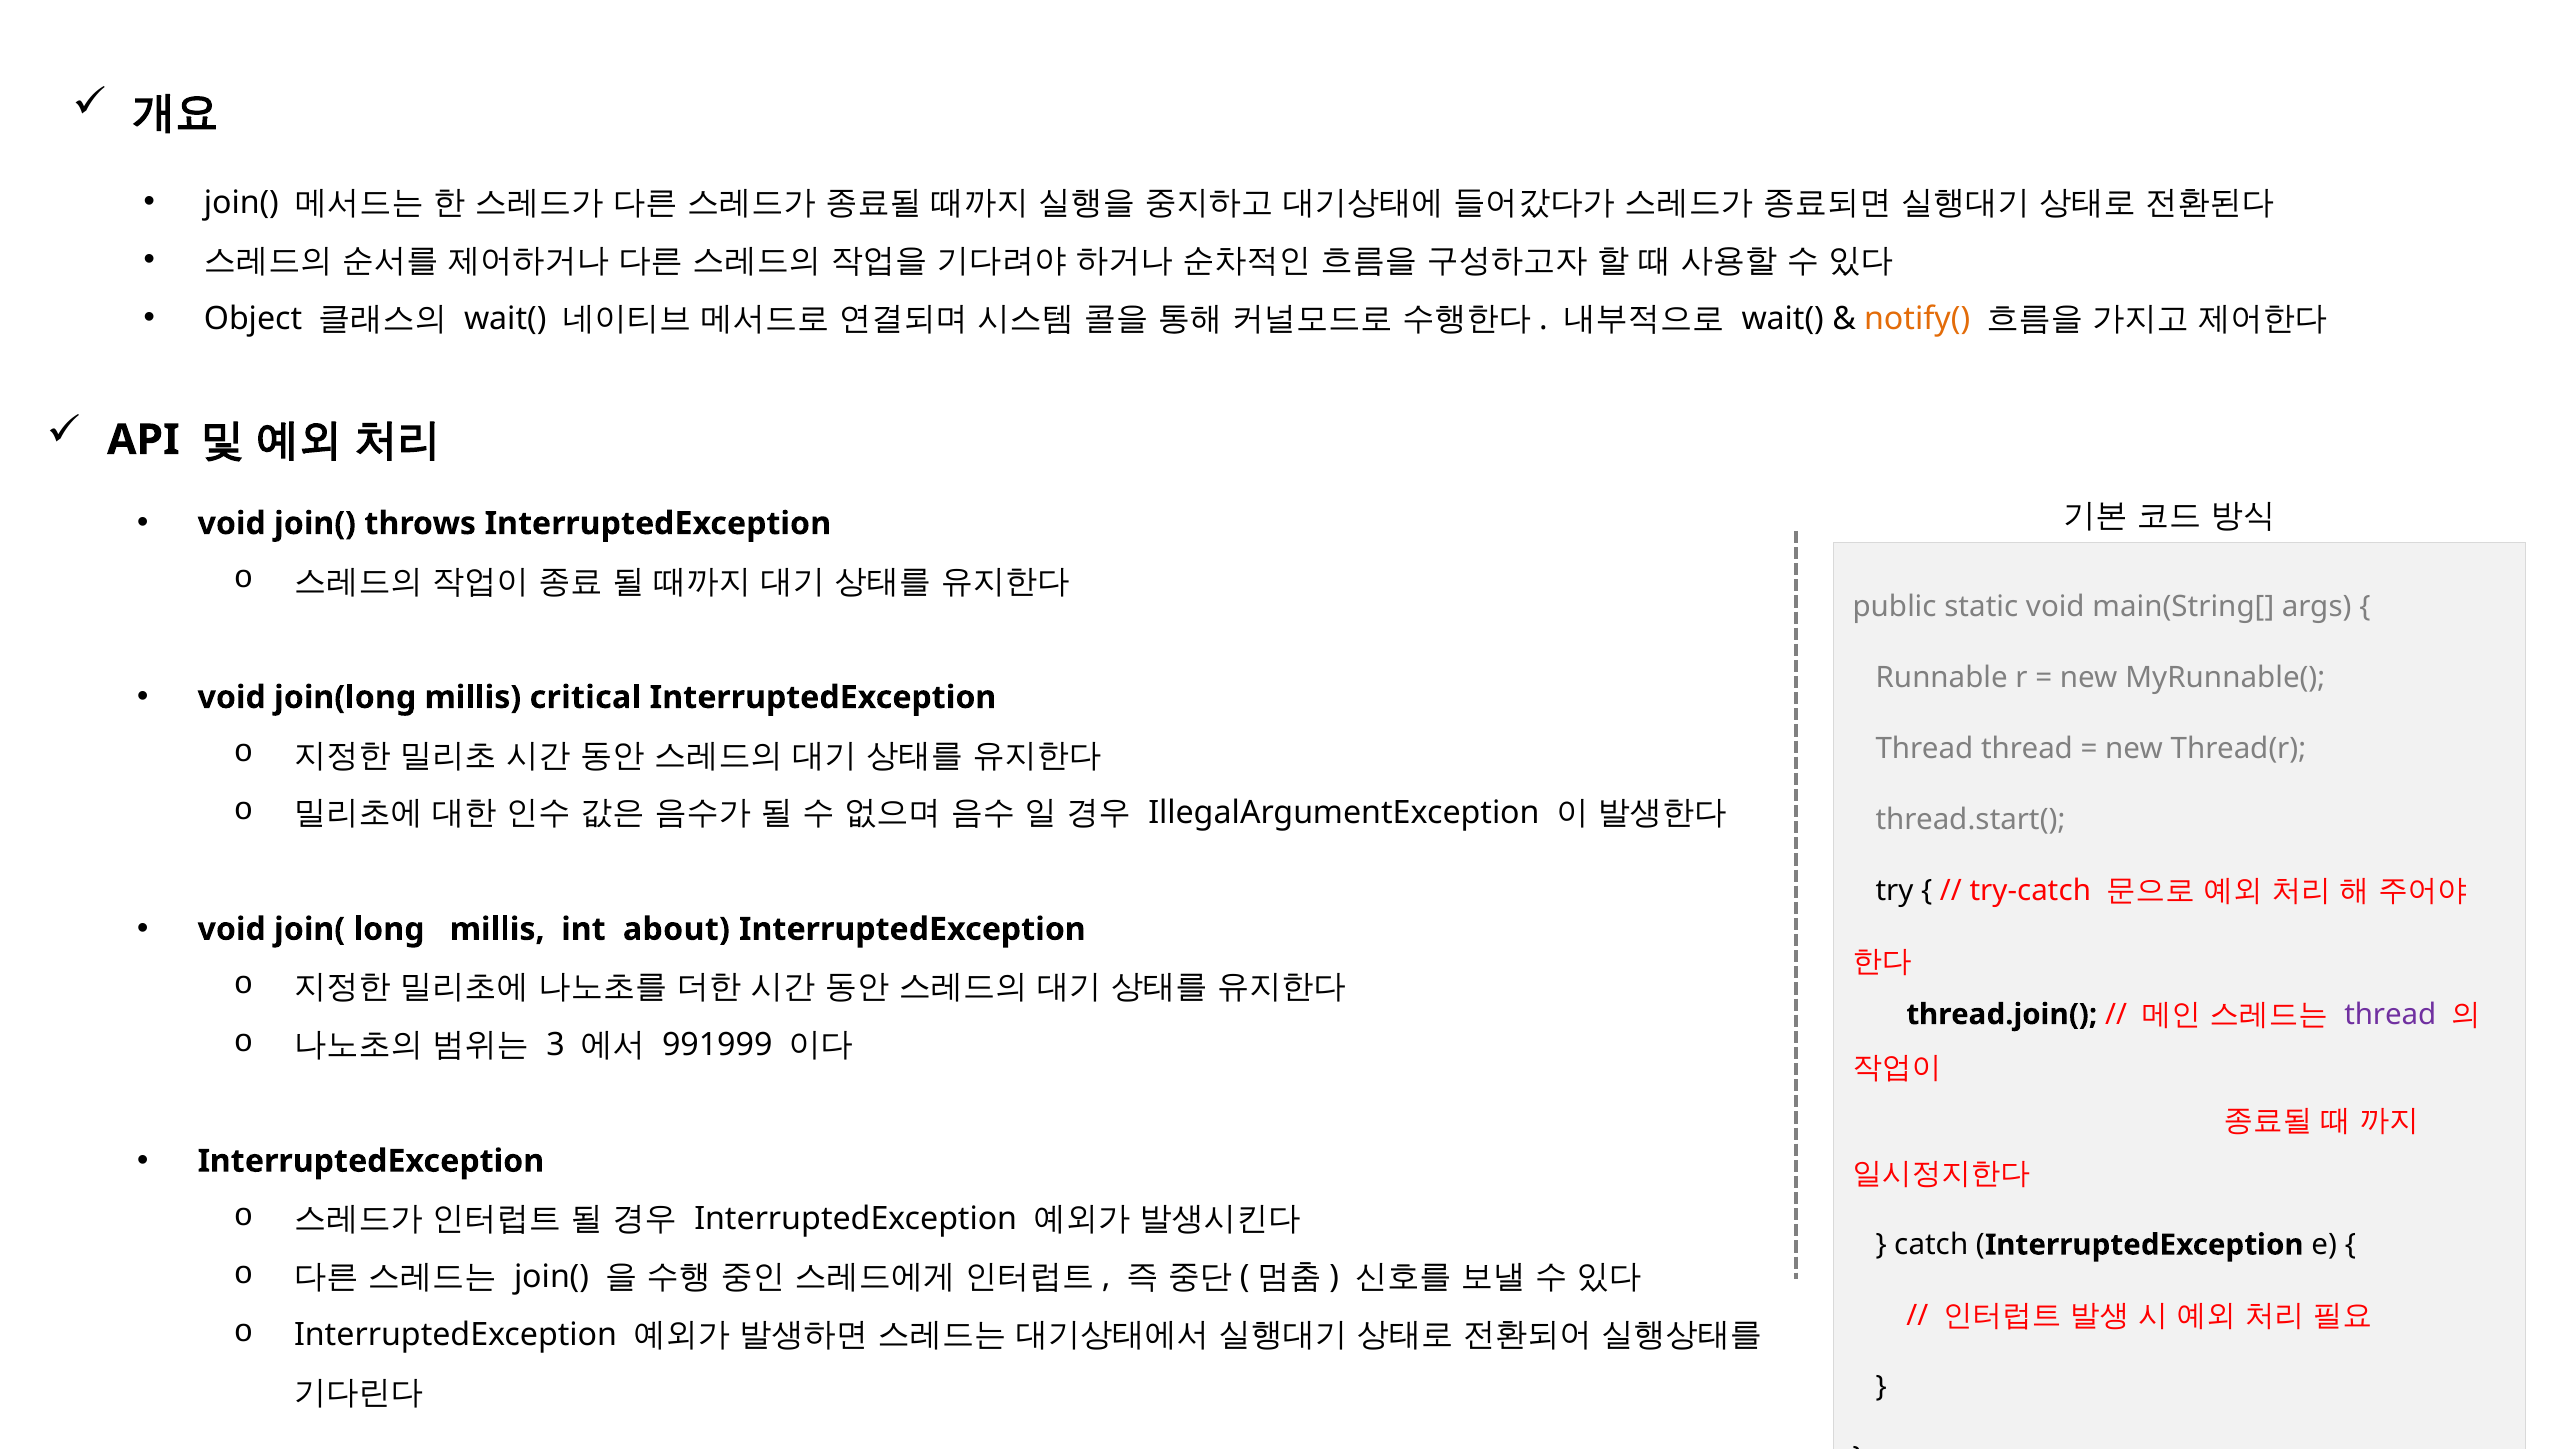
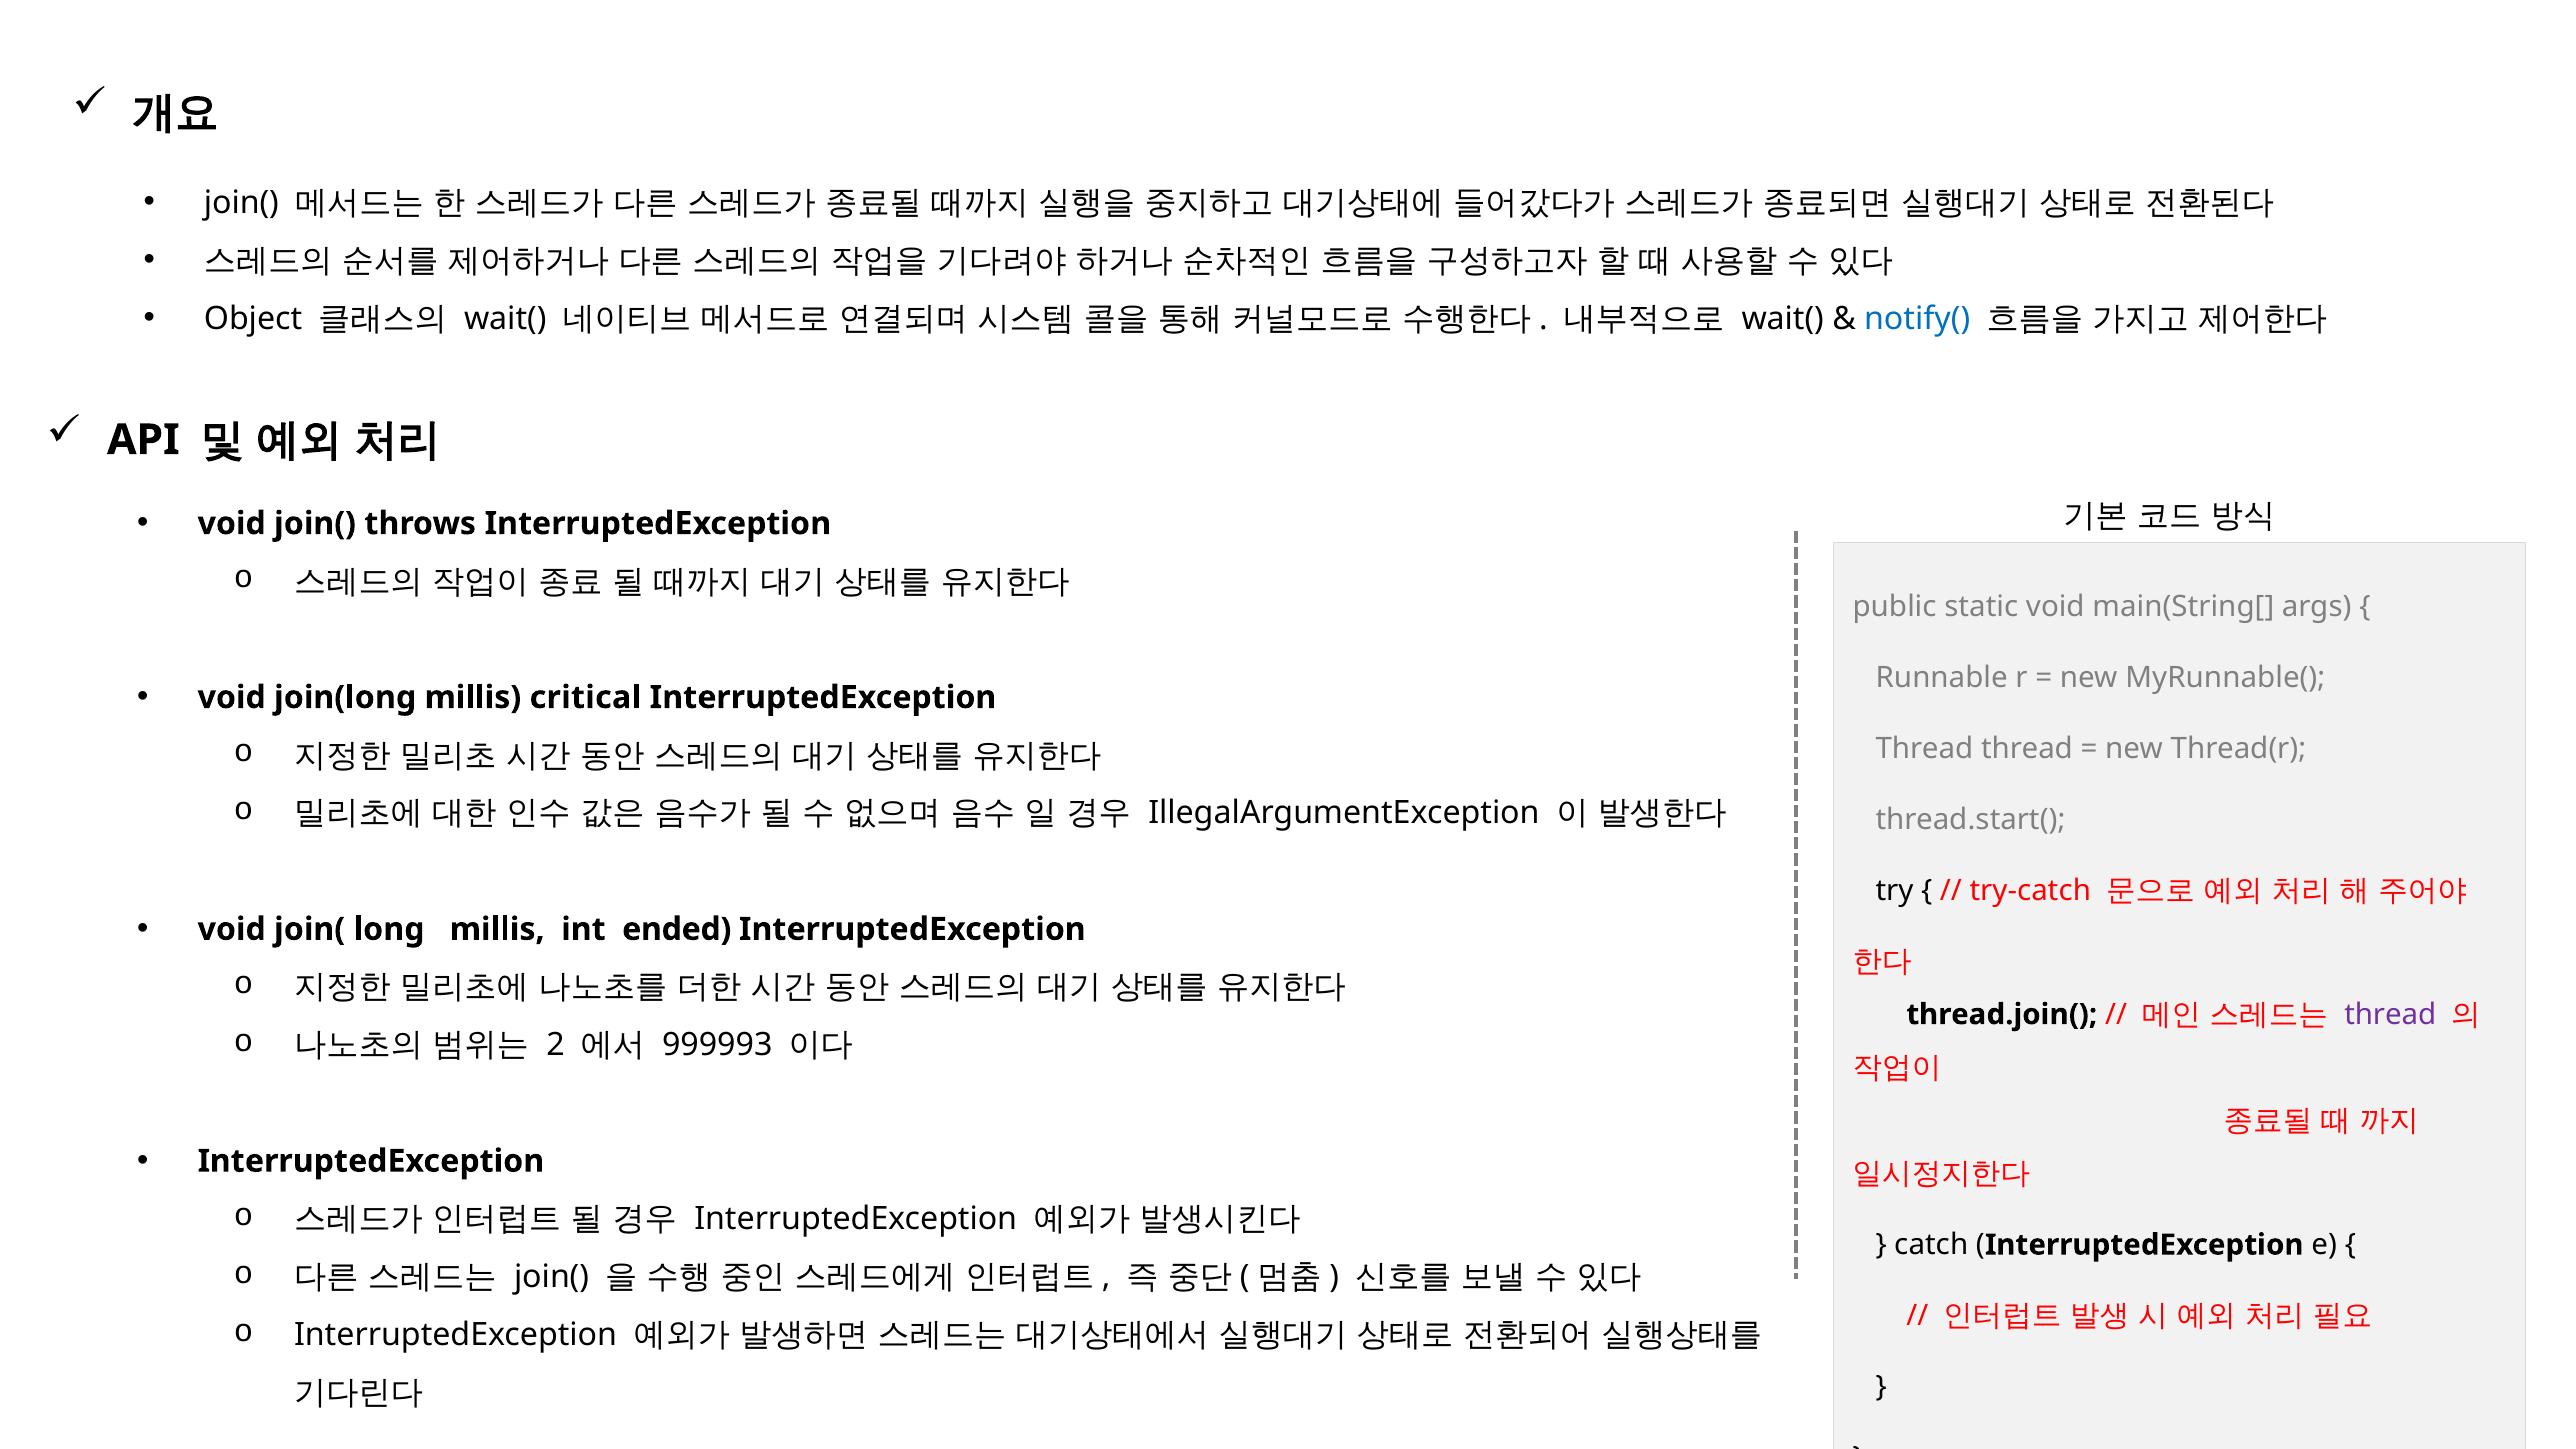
notify( colour: orange -> blue (1917, 319)
about: about -> ended (677, 929)
3: 3 -> 2 (555, 1045)
991999: 991999 -> 999993 (717, 1045)
